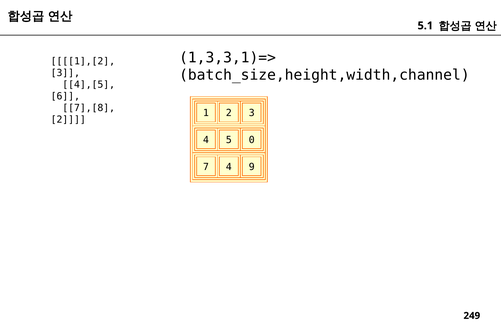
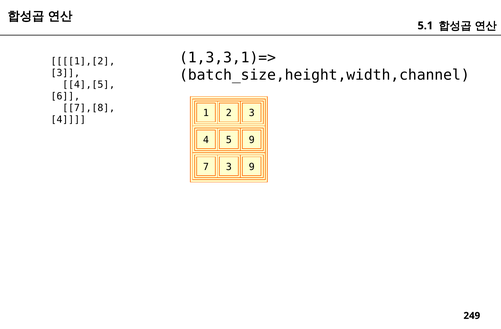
2: 2 -> 4 (68, 120)
5 0: 0 -> 9 (252, 140)
7 4: 4 -> 3 (229, 167)
